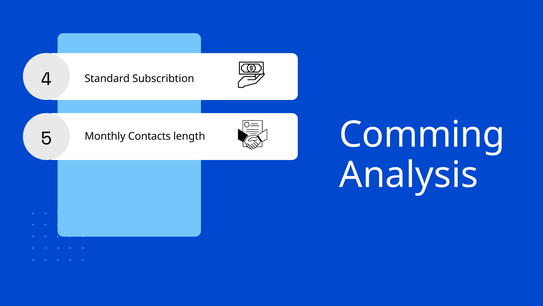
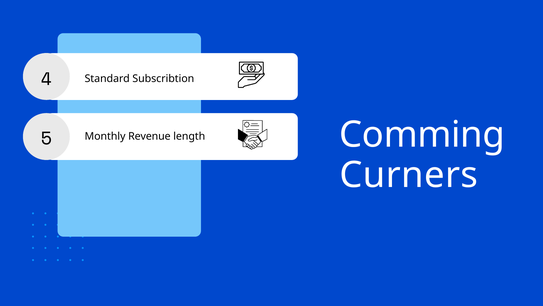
Contacts: Contacts -> Revenue (149, 136)
Analysis: Analysis -> Curners (409, 175)
